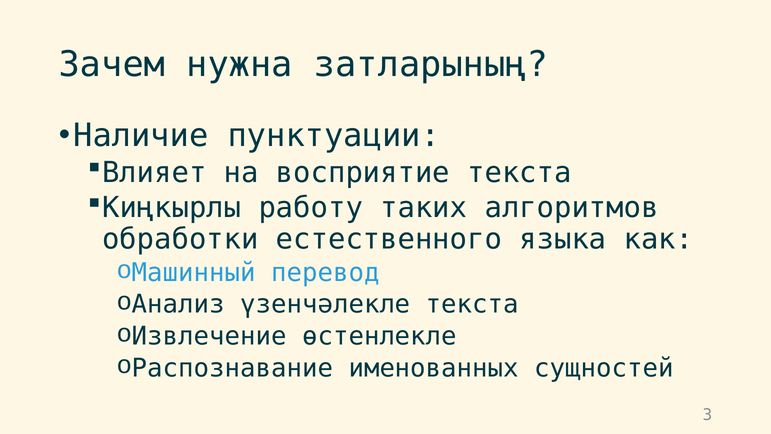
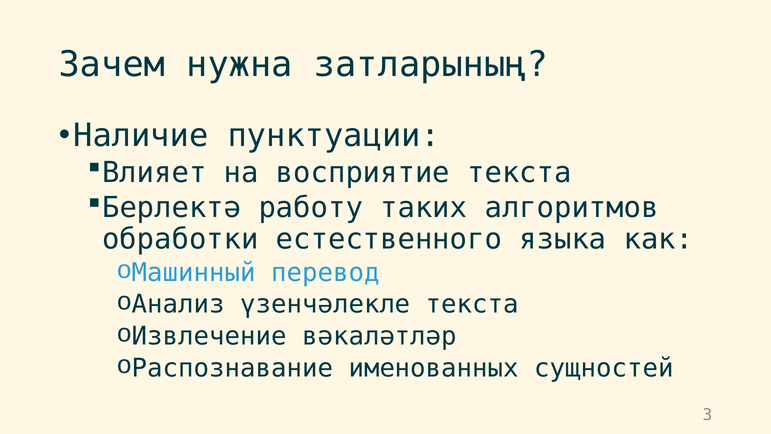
Киңкырлы: Киңкырлы -> Берлектә (172, 208)
өстенлекле: өстенлекле -> вәкаләтләр (380, 336)
